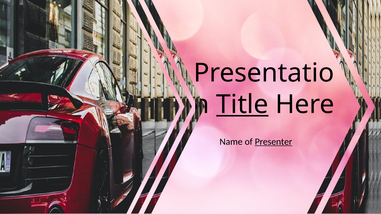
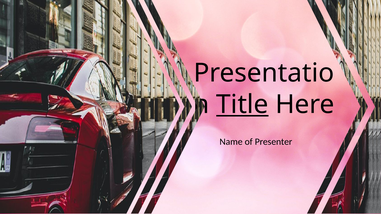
Presenter underline: present -> none (274, 142)
